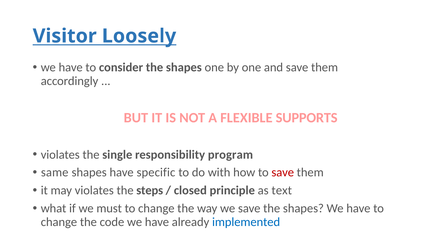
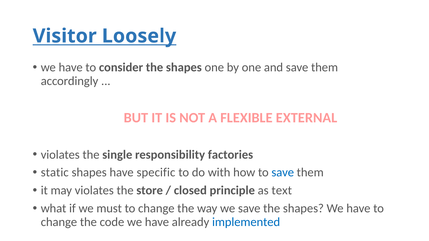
SUPPORTS: SUPPORTS -> EXTERNAL (307, 118)
program: program -> factories (231, 155)
same: same -> static (55, 173)
save colour: red -> blue (283, 173)
steps: steps -> store (150, 191)
